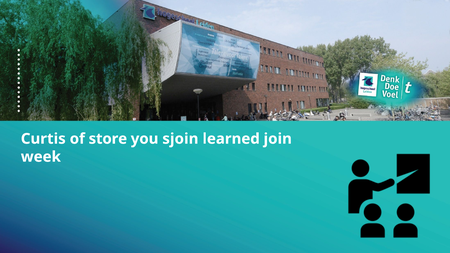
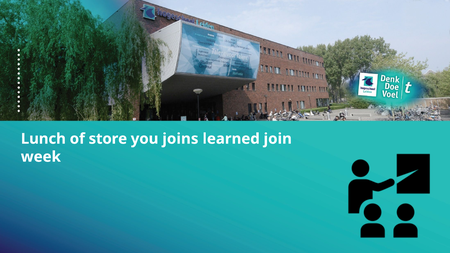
Curtis: Curtis -> Lunch (43, 139)
sjoin: sjoin -> joins (180, 139)
